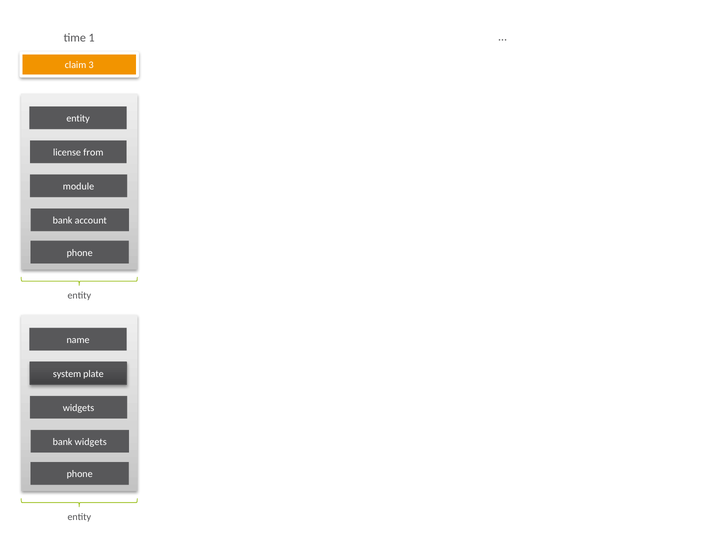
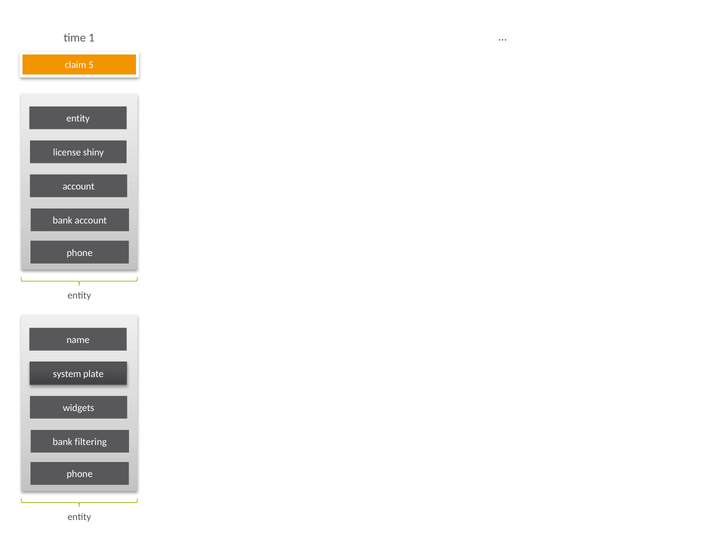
3: 3 -> 5 (91, 65)
from: from -> shiny (93, 153)
module: module -> account (79, 187)
bank widgets: widgets -> filtering (91, 442)
